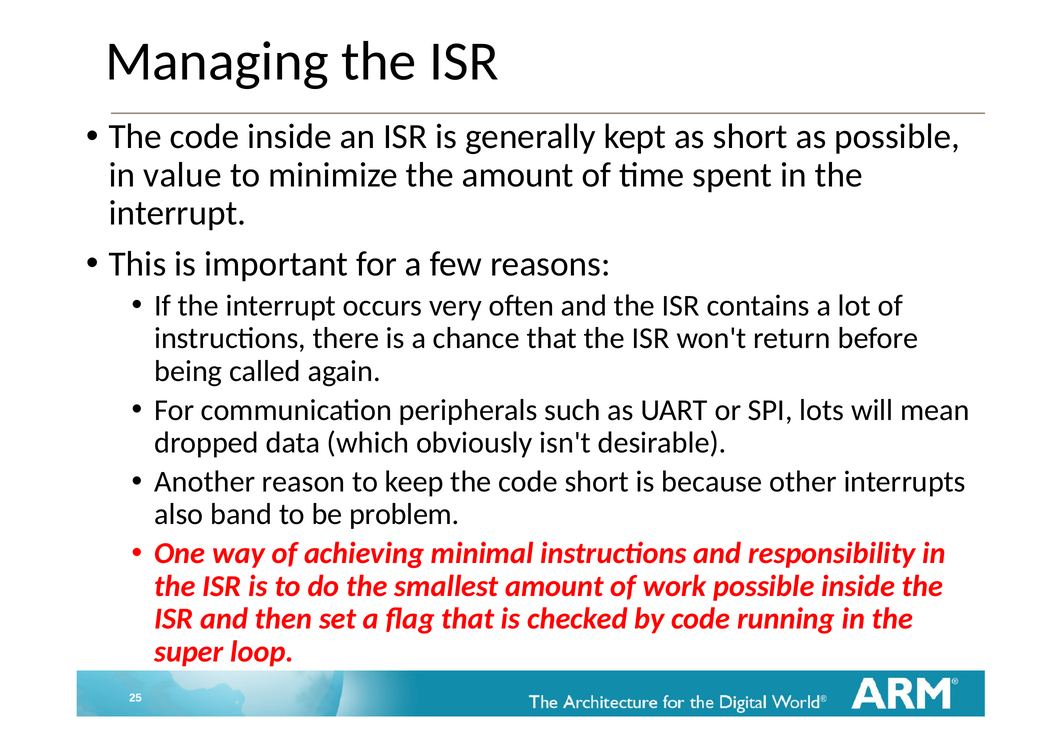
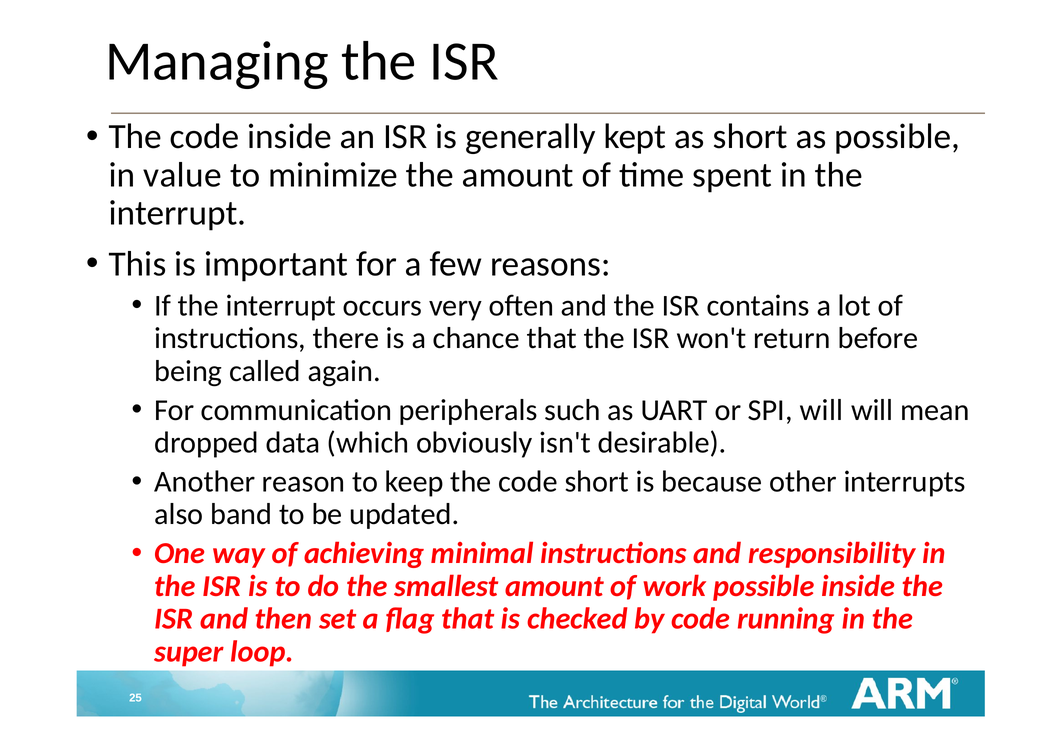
SPI lots: lots -> will (822, 410)
problem: problem -> updated (404, 514)
